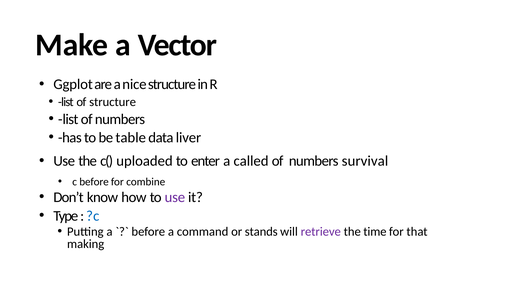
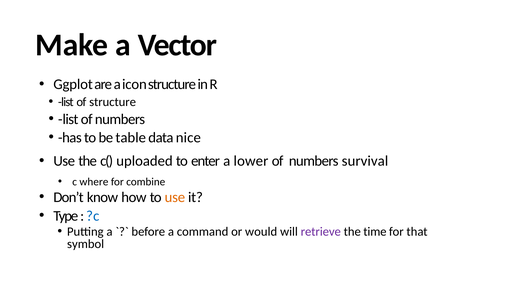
nice: nice -> icon (134, 84)
liver: liver -> nice (188, 137)
called: called -> lower (251, 161)
c before: before -> where (94, 182)
use colour: purple -> orange (175, 197)
stands: stands -> would (261, 231)
making: making -> symbol (86, 244)
